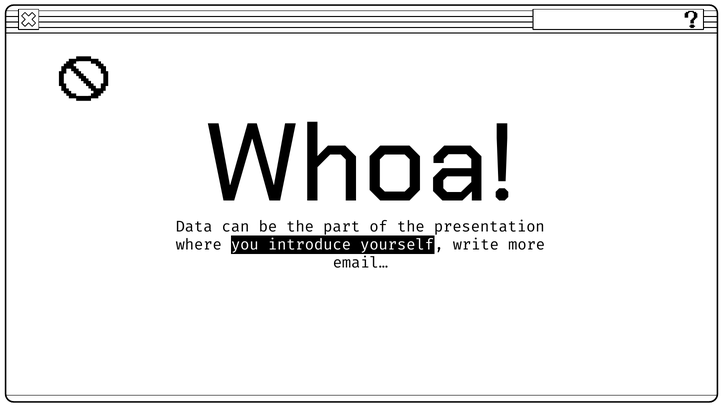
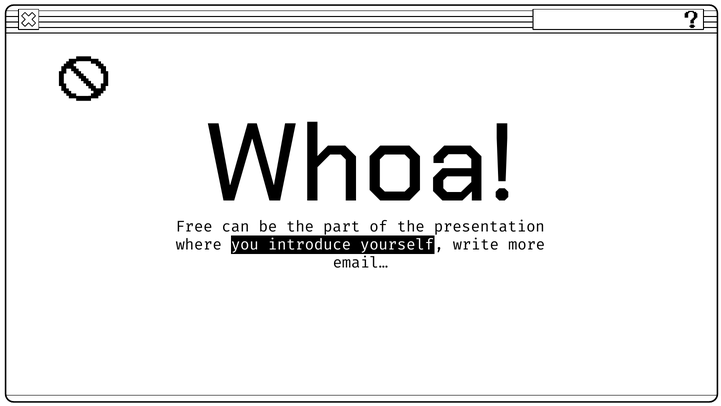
Data: Data -> Free (194, 226)
